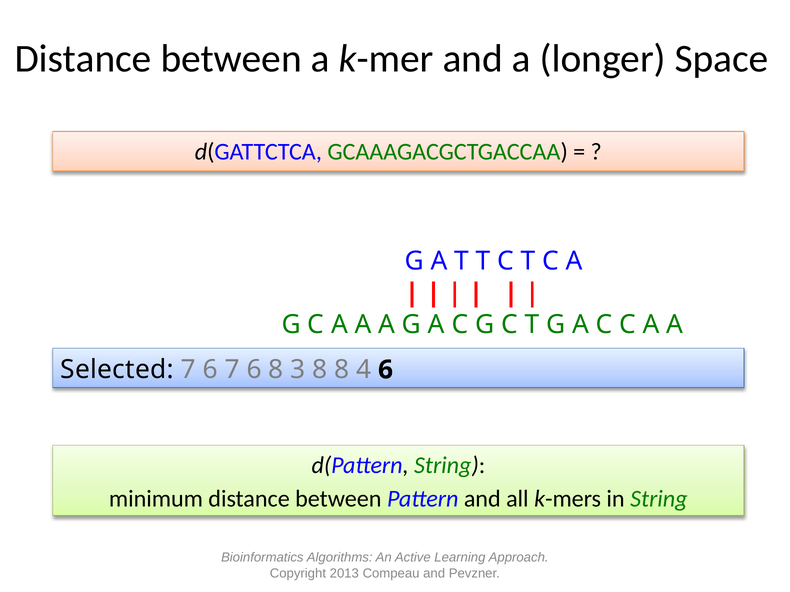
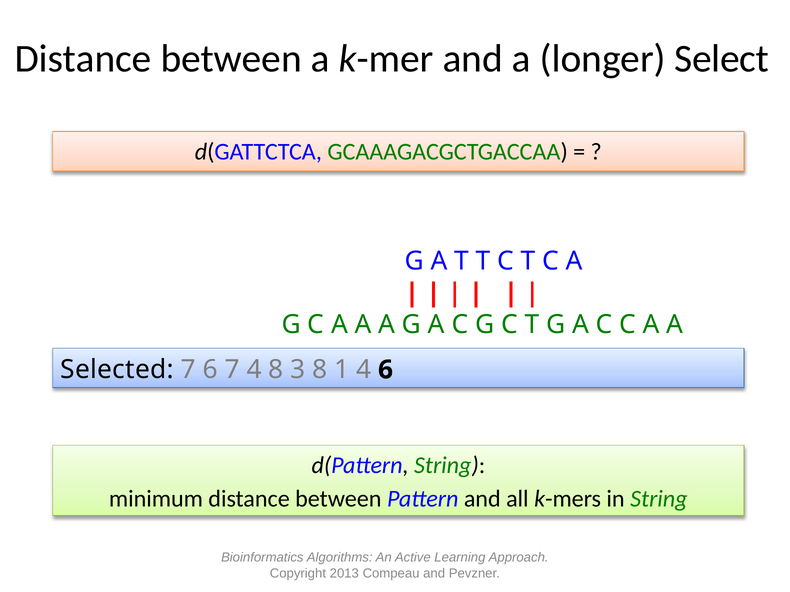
Space: Space -> Select (722, 59)
6 7 6: 6 -> 4 (254, 370)
8 8: 8 -> 1 (342, 370)
